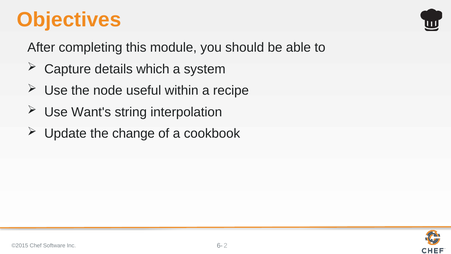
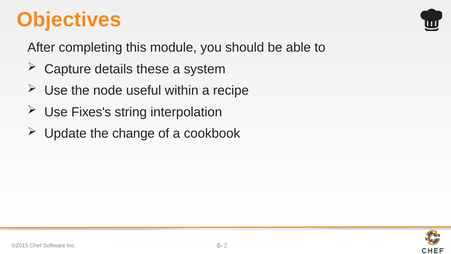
which: which -> these (153, 69)
Want's: Want's -> Fixes's (91, 112)
